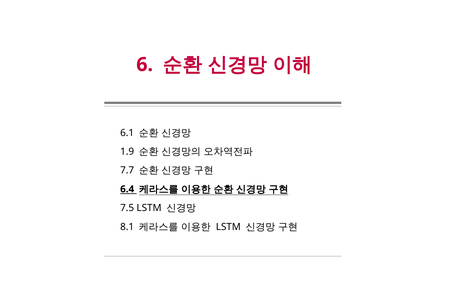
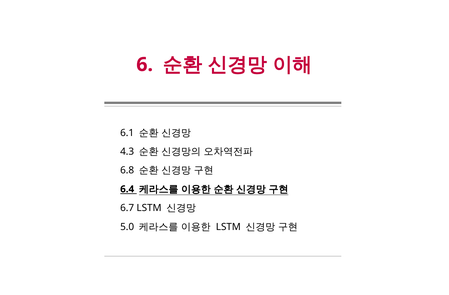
1.9: 1.9 -> 4.3 (127, 152)
7.7: 7.7 -> 6.8 (127, 170)
7.5: 7.5 -> 6.7 (127, 208)
8.1: 8.1 -> 5.0 (127, 227)
